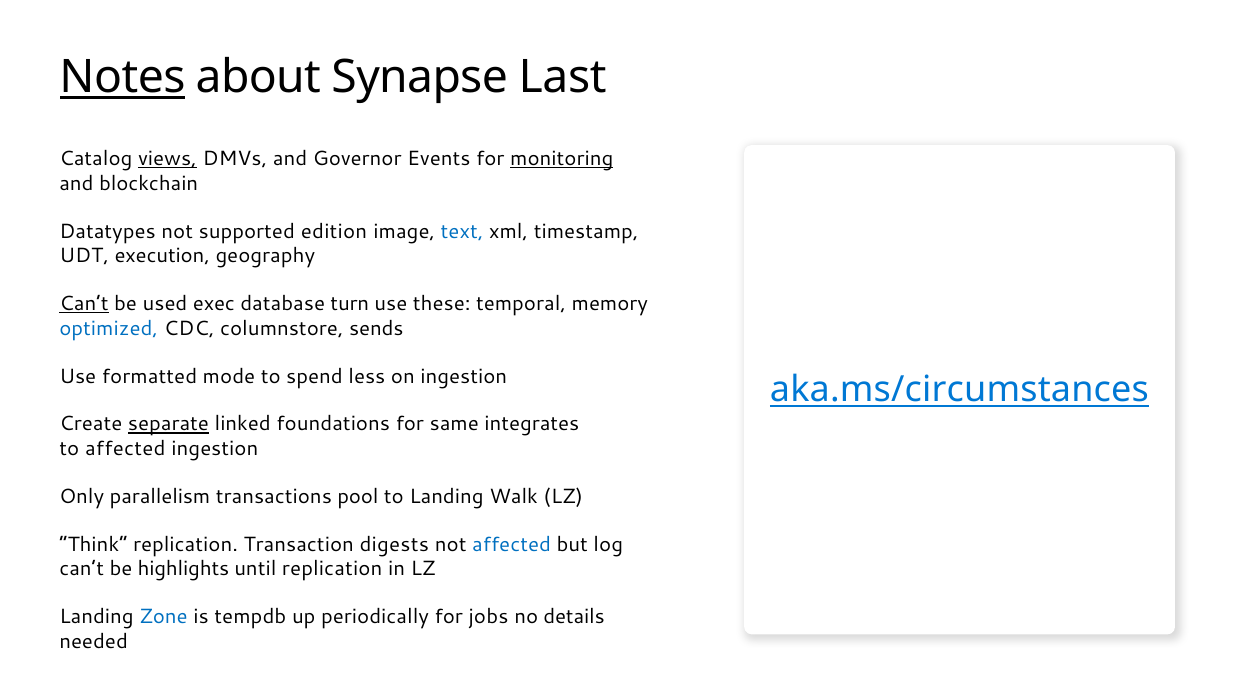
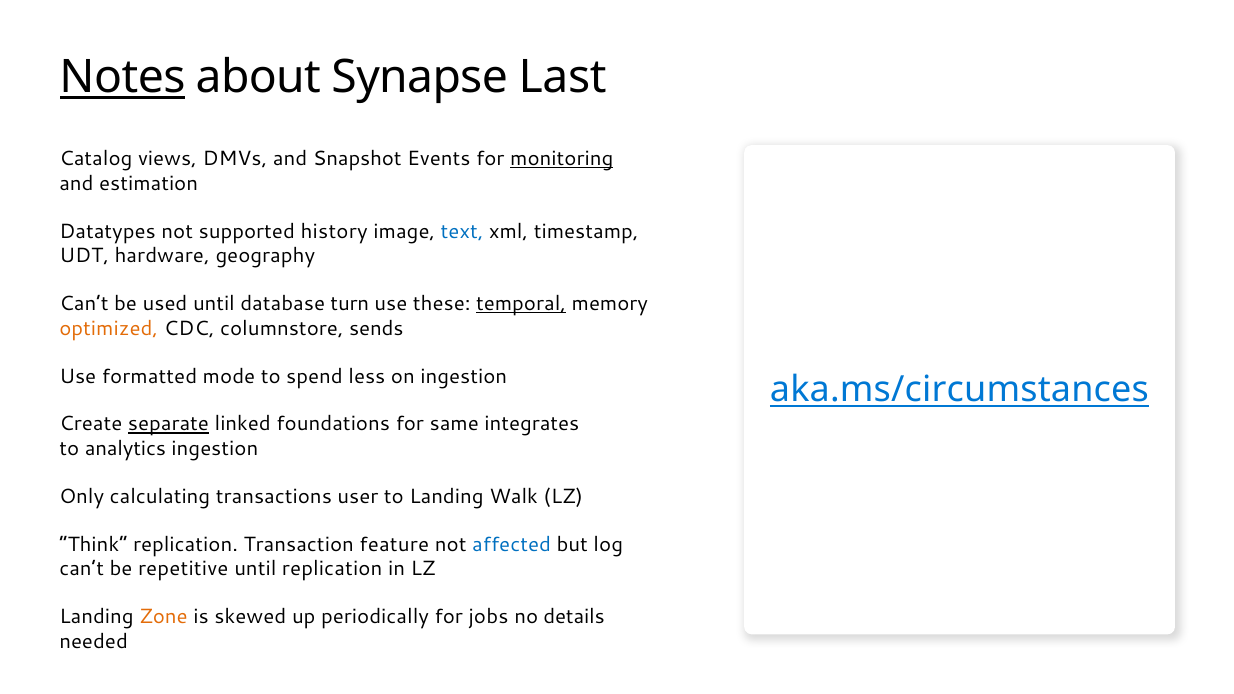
views underline: present -> none (167, 159)
Governor: Governor -> Snapshot (357, 159)
blockchain: blockchain -> estimation (149, 184)
edition: edition -> history (334, 231)
execution: execution -> hardware (162, 256)
Can’t underline: present -> none (84, 304)
used exec: exec -> until (214, 304)
temporal underline: none -> present (521, 304)
optimized colour: blue -> orange (109, 329)
to affected: affected -> analytics (125, 449)
parallelism: parallelism -> calculating (160, 497)
pool: pool -> user (358, 497)
digests: digests -> feature (394, 544)
highlights: highlights -> repetitive (183, 569)
Zone colour: blue -> orange (164, 617)
tempdb: tempdb -> skewed (250, 617)
